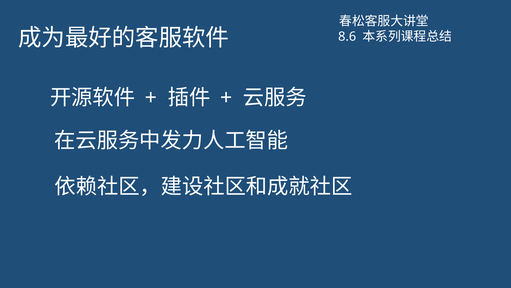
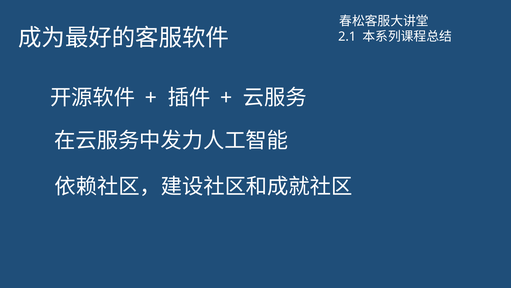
8.6: 8.6 -> 2.1 (347, 37)
